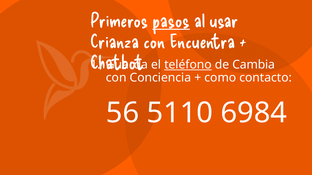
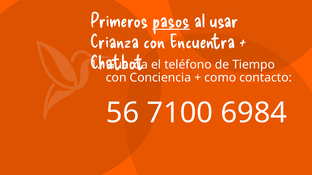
teléfono underline: present -> none (188, 65)
Cambia: Cambia -> Tiempo (254, 65)
5110: 5110 -> 7100 (180, 113)
